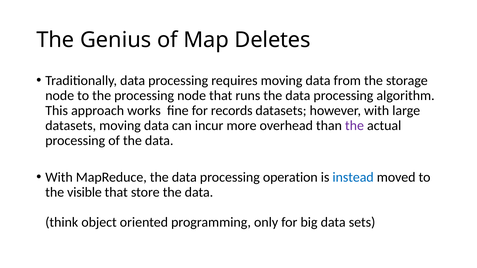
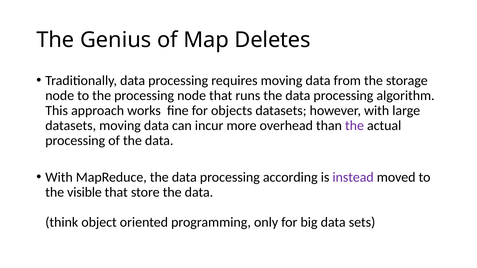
records: records -> objects (232, 111)
operation: operation -> according (290, 177)
instead colour: blue -> purple (353, 177)
